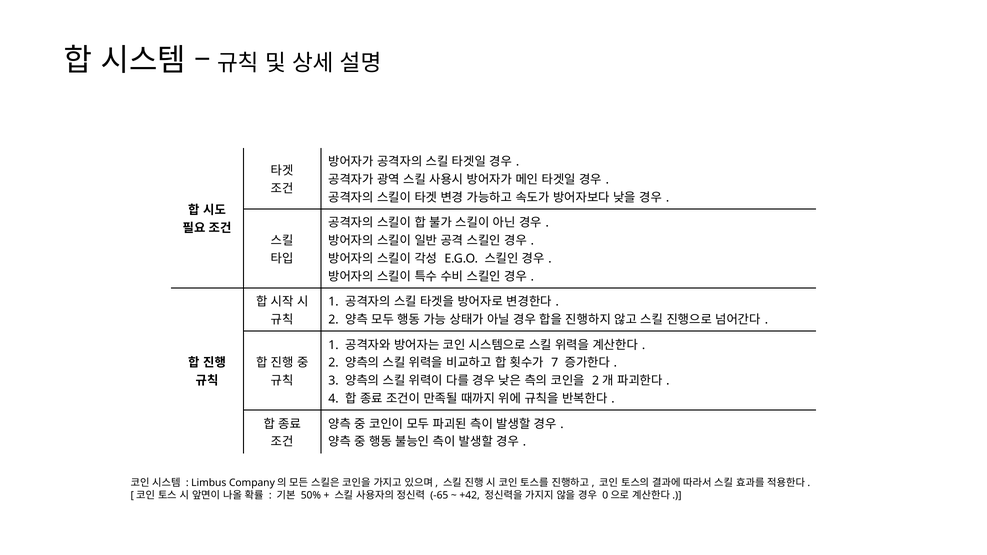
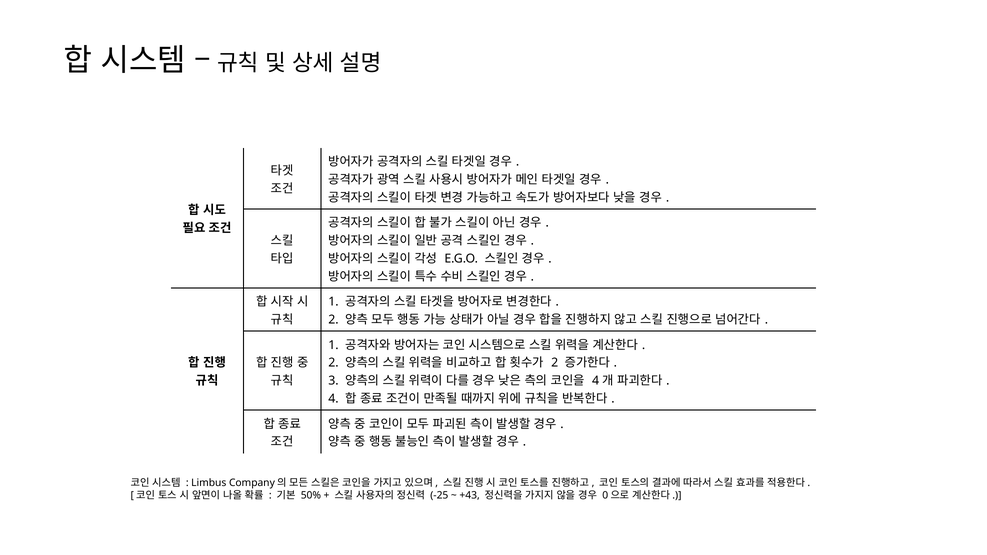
7: 7 -> 2 (555, 363)
2: 2 -> 4 (596, 381)
-65: -65 -> -25 (439, 495)
+42: +42 -> +43 (470, 495)
